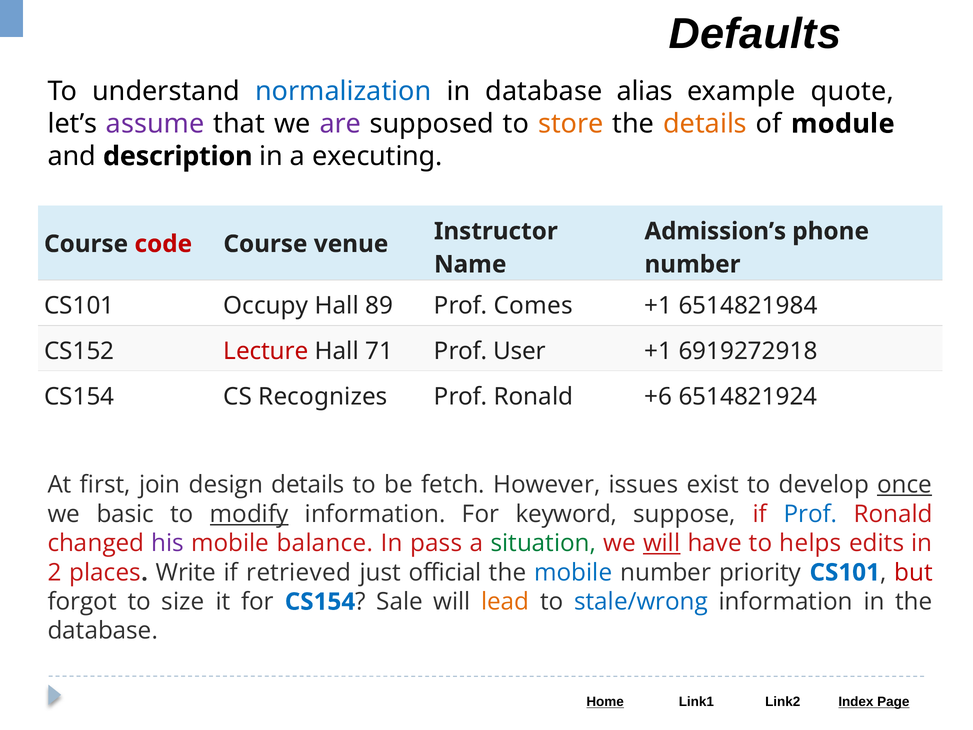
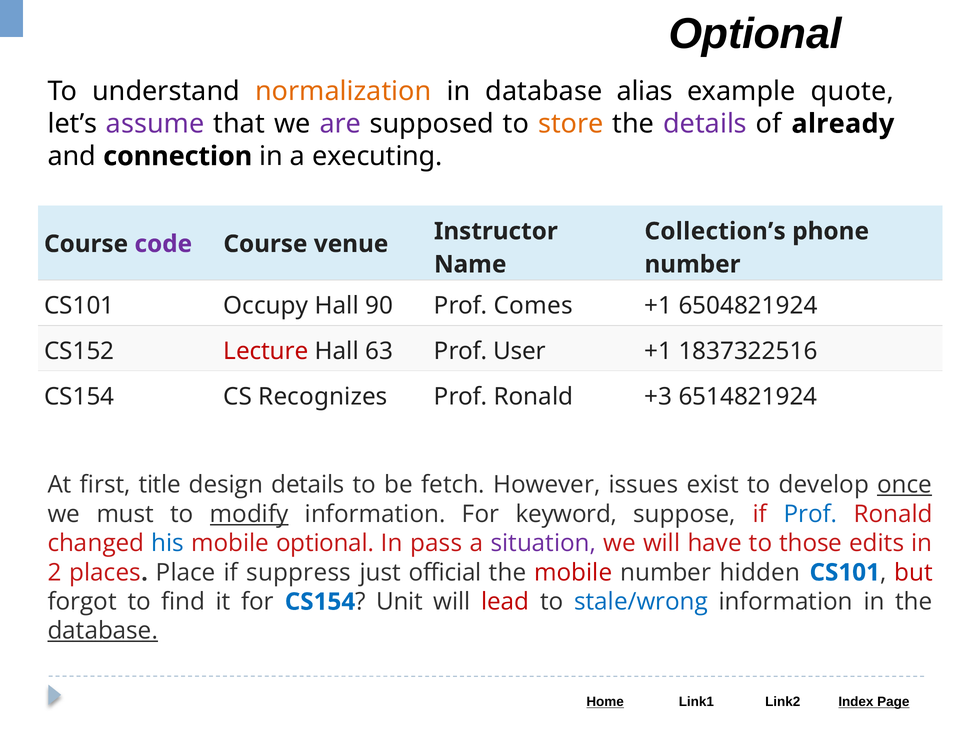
Defaults: Defaults -> Optional (755, 34)
normalization colour: blue -> orange (343, 91)
details colour: orange -> purple (705, 124)
module: module -> already (843, 124)
description: description -> connection (178, 156)
Admission’s: Admission’s -> Collection’s (715, 231)
code colour: red -> purple (163, 244)
89: 89 -> 90 (379, 306)
6514821984: 6514821984 -> 6504821924 (748, 306)
71: 71 -> 63 (379, 351)
6919272918: 6919272918 -> 1837322516 (748, 351)
+6: +6 -> +3 (658, 397)
join: join -> title (160, 485)
basic: basic -> must (125, 514)
his colour: purple -> blue (168, 543)
mobile balance: balance -> optional (325, 543)
situation colour: green -> purple (543, 543)
will underline: present -> none (662, 543)
helps: helps -> those (811, 543)
Write: Write -> Place (186, 572)
retrieved: retrieved -> suppress (299, 572)
mobile colour: blue -> red (573, 572)
priority: priority -> hidden (760, 572)
size: size -> find (183, 602)
Sale: Sale -> Unit (400, 602)
lead colour: orange -> red (505, 602)
database underline: none -> present (103, 631)
